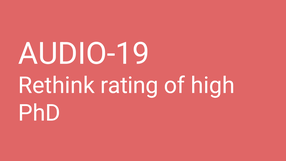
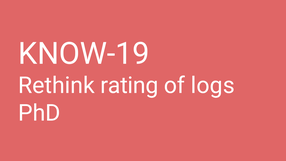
AUDIO-19: AUDIO-19 -> KNOW-19 (84, 54)
high: high -> logs (213, 85)
